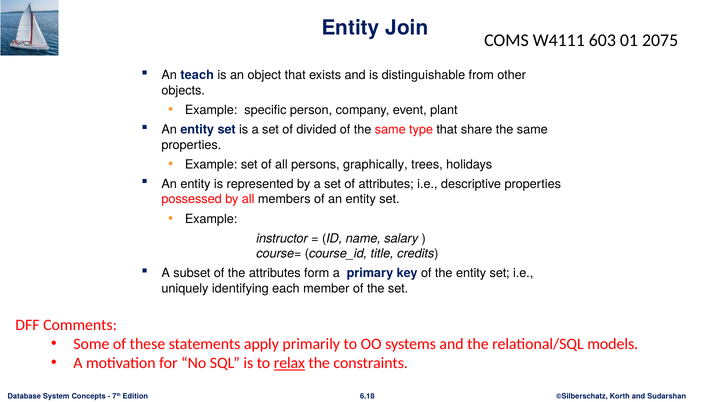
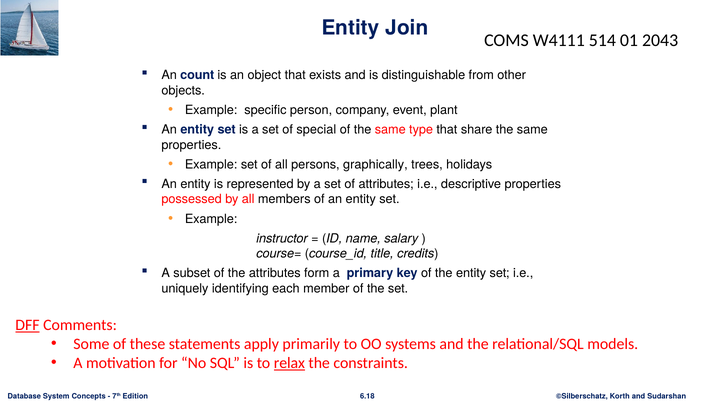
603: 603 -> 514 (602, 40)
2075: 2075 -> 2043 (660, 40)
teach: teach -> count (197, 75)
divided: divided -> special (316, 129)
DFF underline: none -> present (27, 325)
